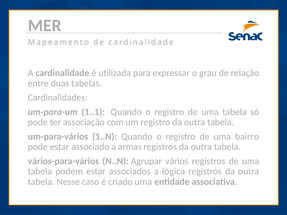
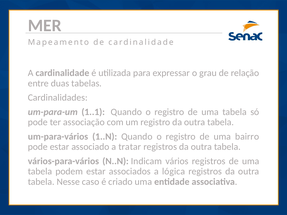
armas: armas -> tratar (130, 147)
Agrupar: Agrupar -> Indicam (146, 161)
